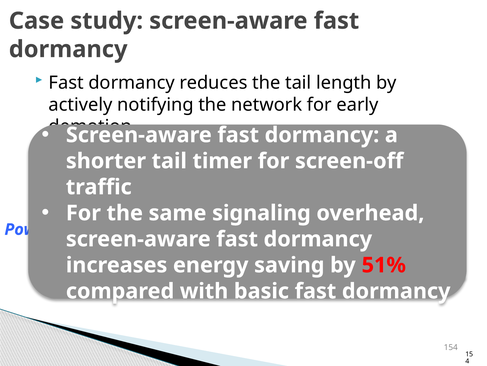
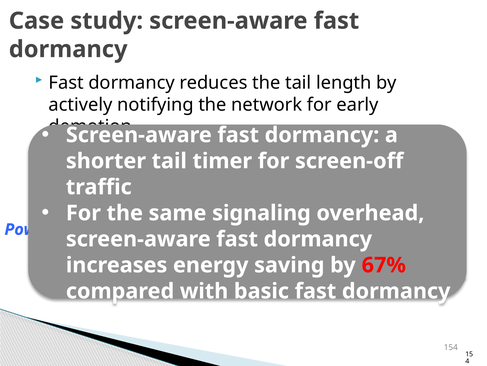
51%: 51% -> 67% (384, 265)
